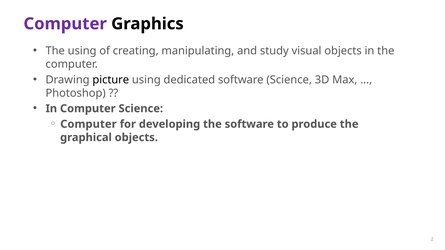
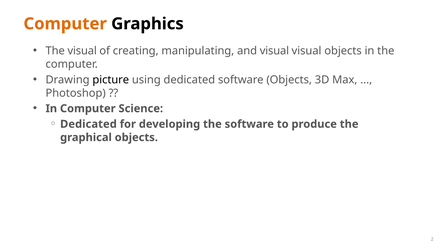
Computer colour: purple -> orange (65, 24)
The using: using -> visual (82, 51)
and study: study -> visual (274, 51)
software Science: Science -> Objects (289, 80)
Computer: Computer -> Dedicated (88, 124)
